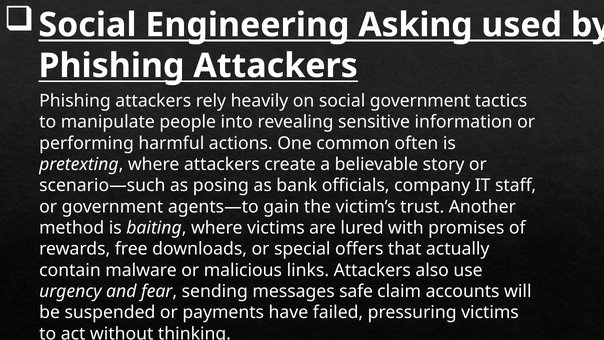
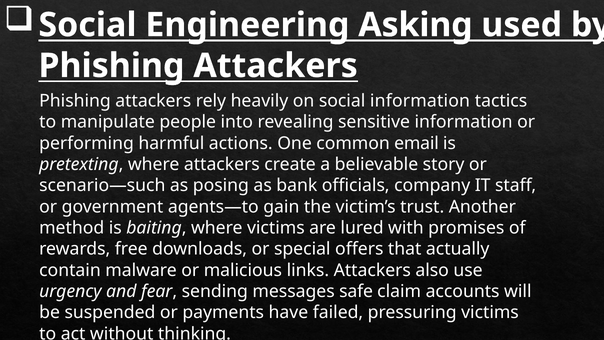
social government: government -> information (420, 101)
often: often -> email (416, 143)
